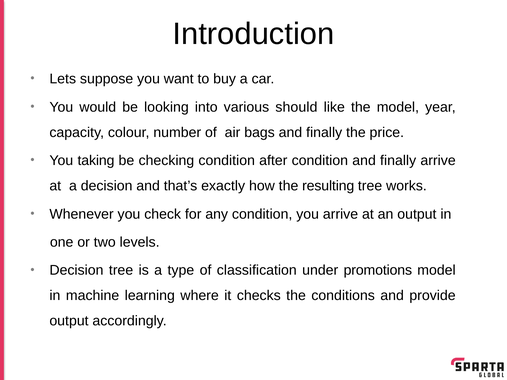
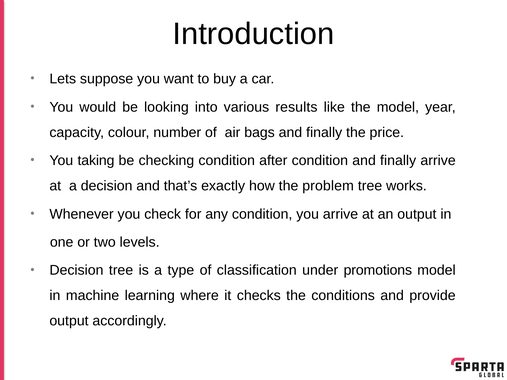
should: should -> results (296, 107)
resulting: resulting -> problem (328, 186)
